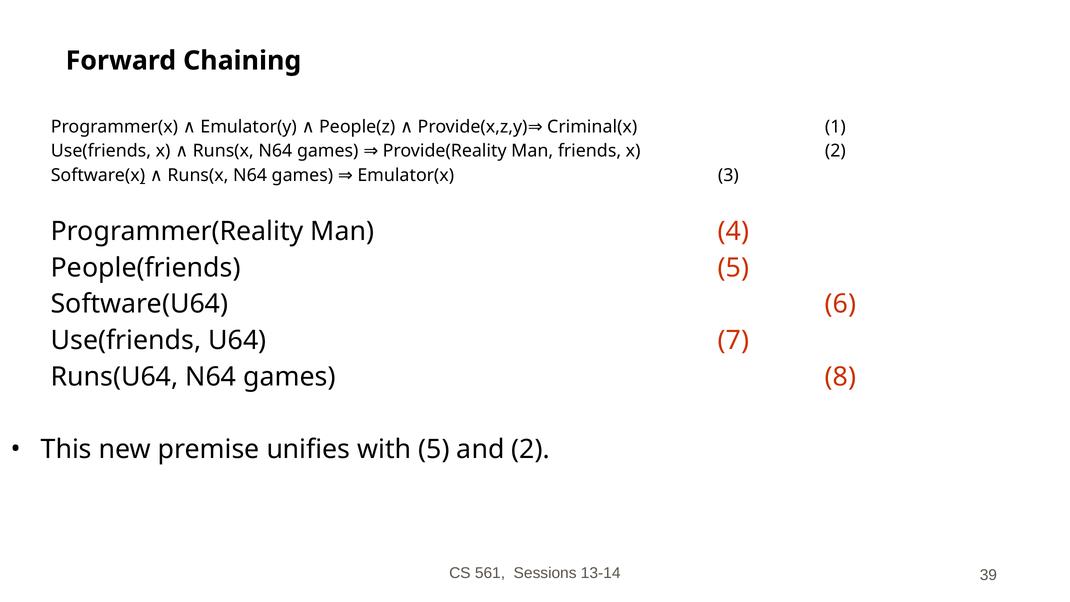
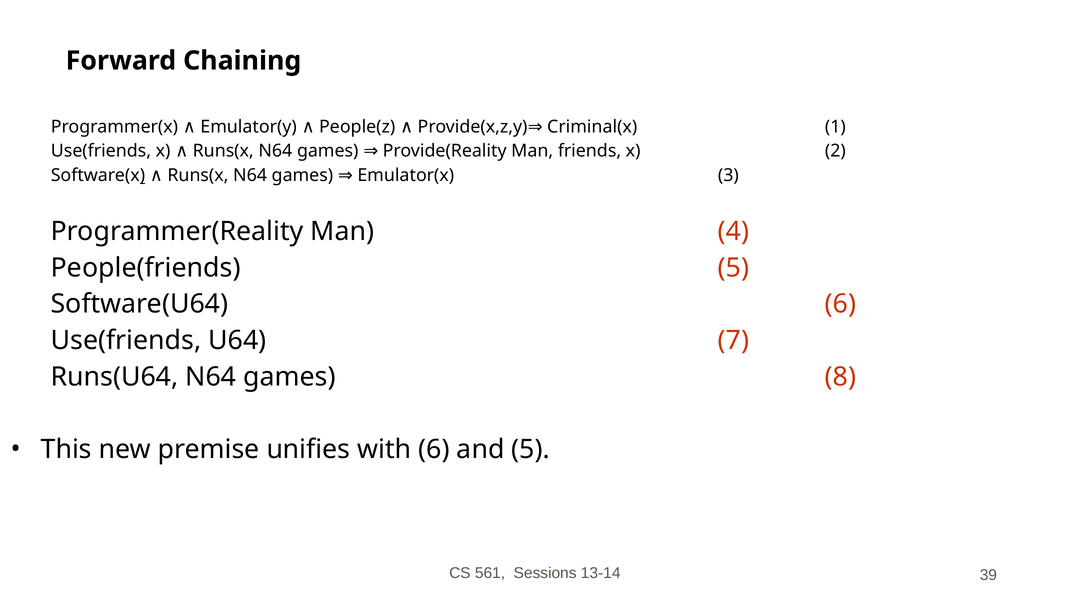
with 5: 5 -> 6 (434, 450)
and 2: 2 -> 5 (531, 450)
